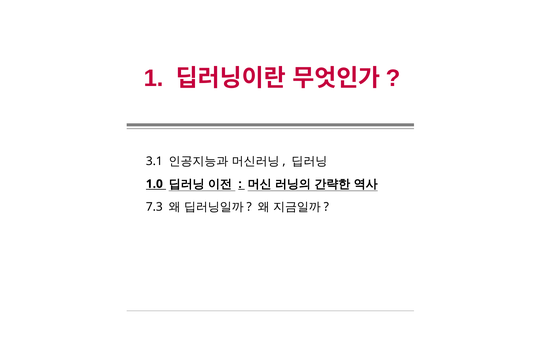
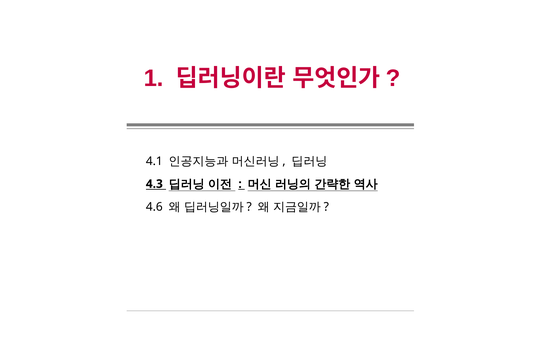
3.1: 3.1 -> 4.1 (154, 161)
1.0: 1.0 -> 4.3 (154, 184)
7.3: 7.3 -> 4.6 (154, 207)
